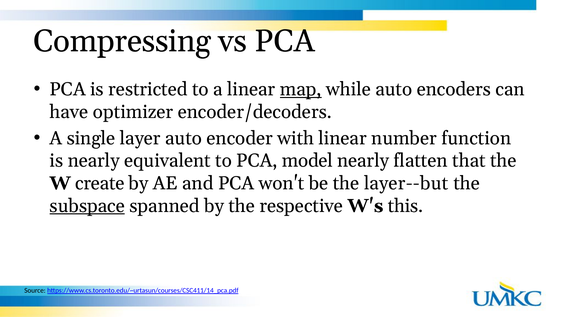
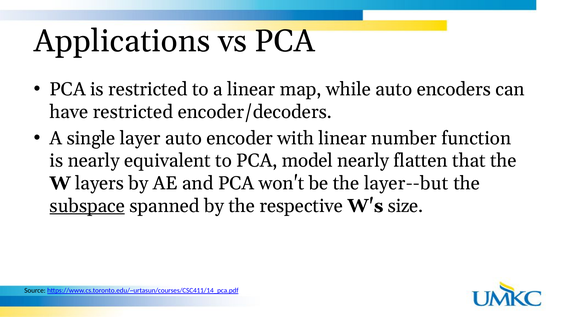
Compressing: Compressing -> Applications (122, 41)
map underline: present -> none (301, 89)
have optimizer: optimizer -> restricted (133, 112)
create: create -> layers (100, 183)
this: this -> size (405, 206)
